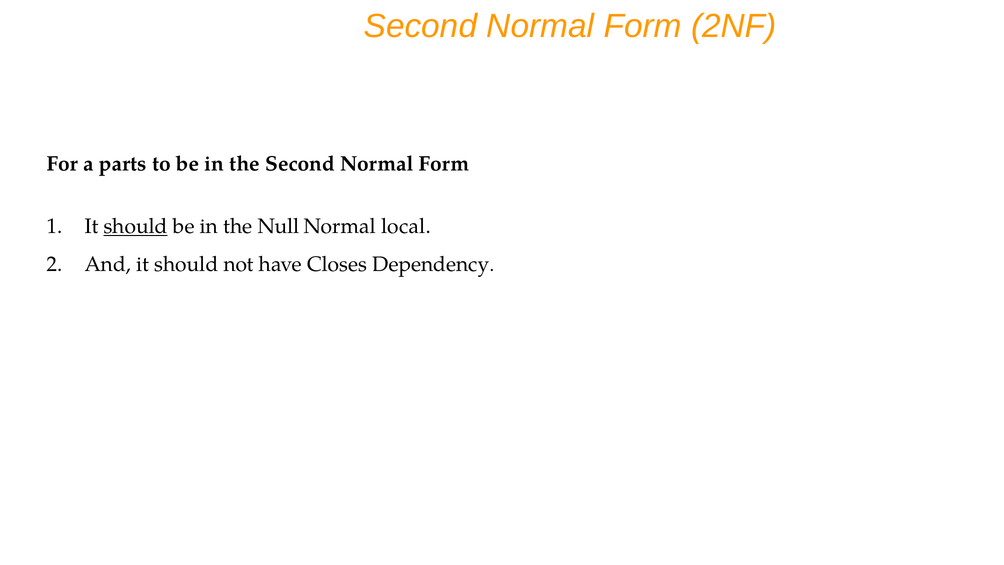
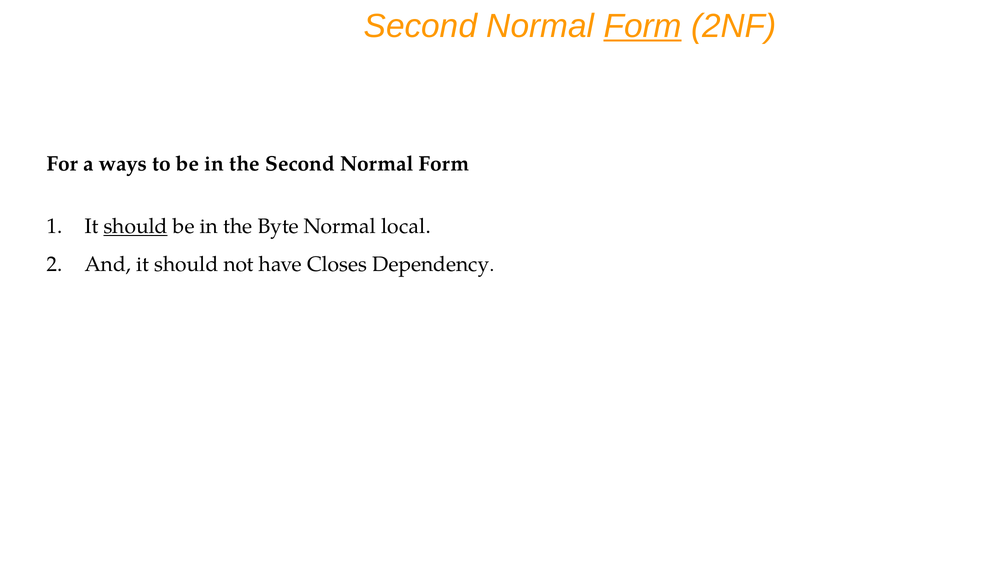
Form underline: none -> present (643, 26)
parts: parts -> ways (123, 164)
Null: Null -> Byte (278, 226)
